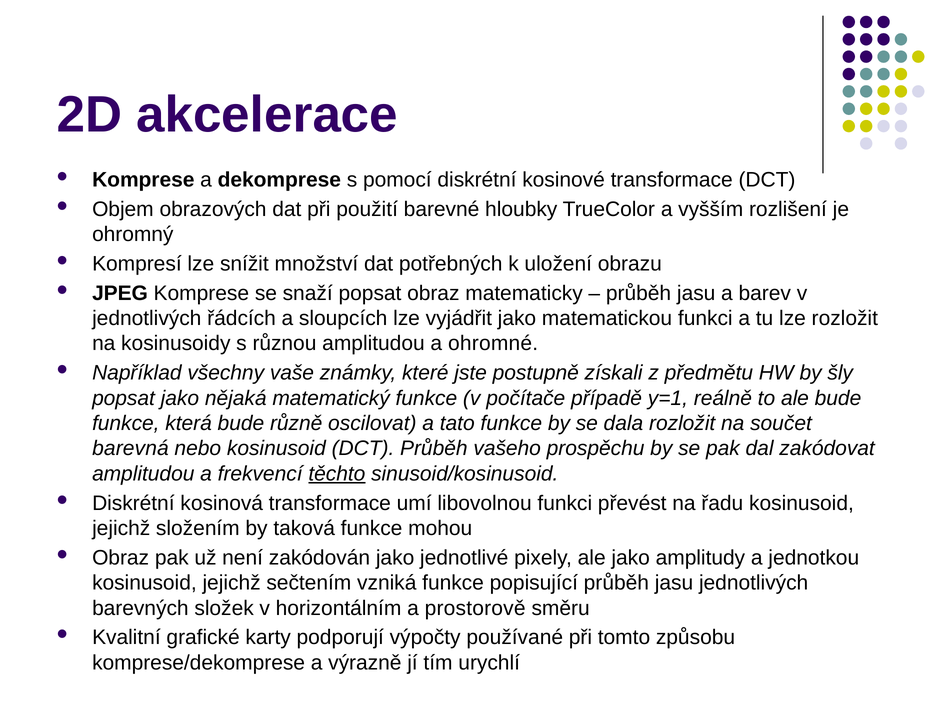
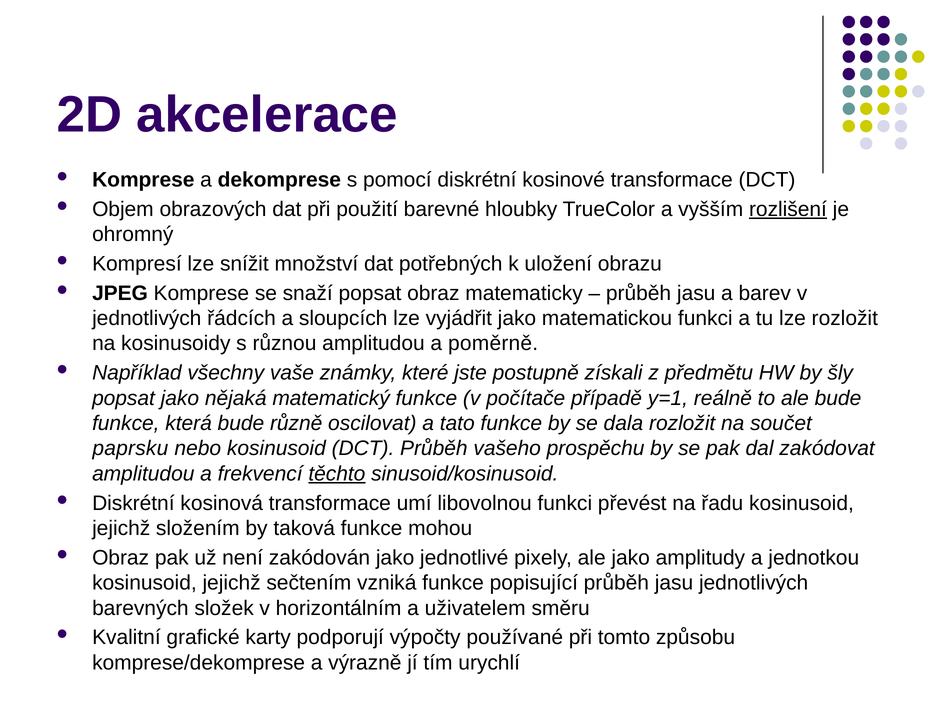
rozlišení underline: none -> present (788, 209)
ohromné: ohromné -> poměrně (493, 343)
barevná: barevná -> paprsku (130, 448)
prostorově: prostorově -> uživatelem (475, 608)
